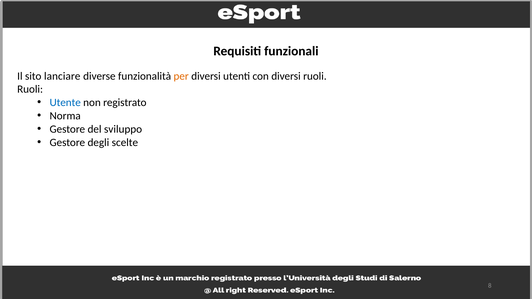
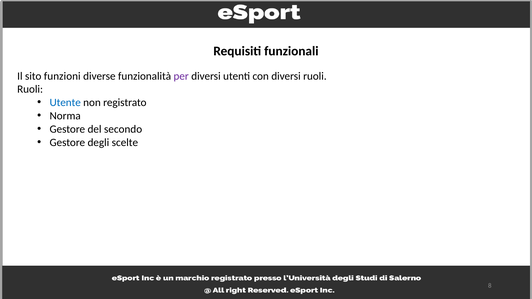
lanciare: lanciare -> funzioni (62, 76)
per colour: orange -> purple (181, 76)
sviluppo: sviluppo -> secondo (123, 129)
